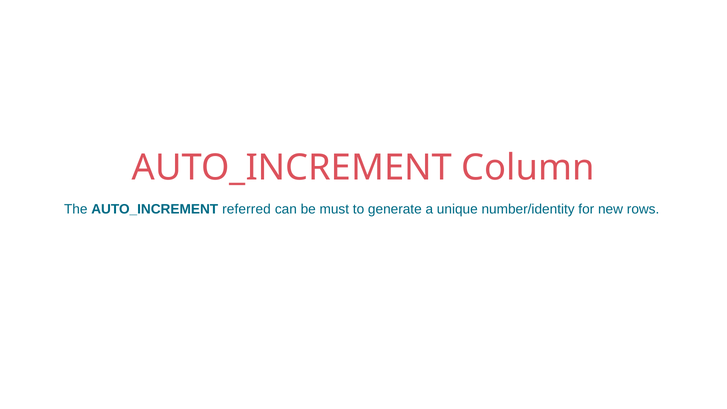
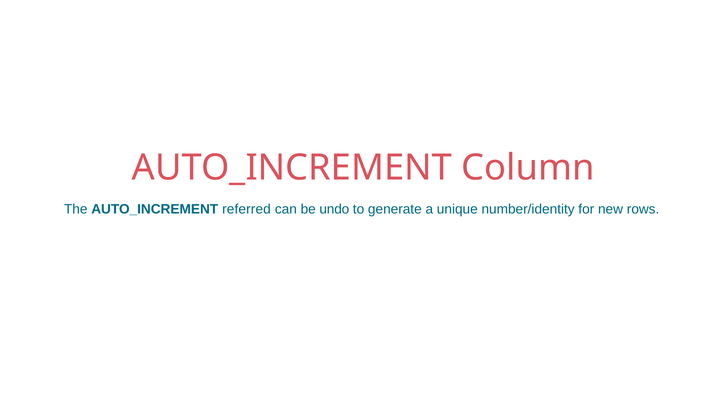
must: must -> undo (334, 209)
